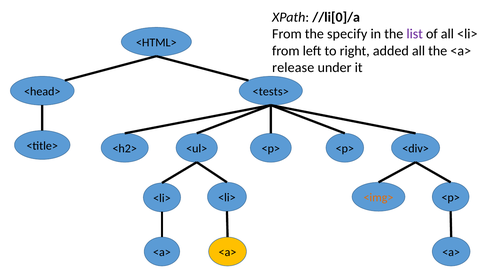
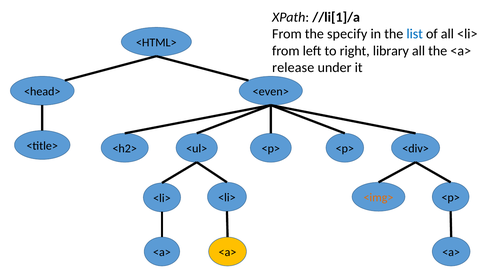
//li[0]/a: //li[0]/a -> //li[1]/a (336, 17)
list colour: purple -> blue (415, 34)
added: added -> library (391, 51)
<tests>: <tests> -> <even> (271, 92)
